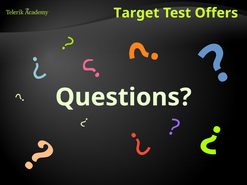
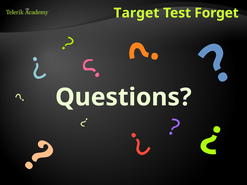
Offers: Offers -> Forget (217, 13)
